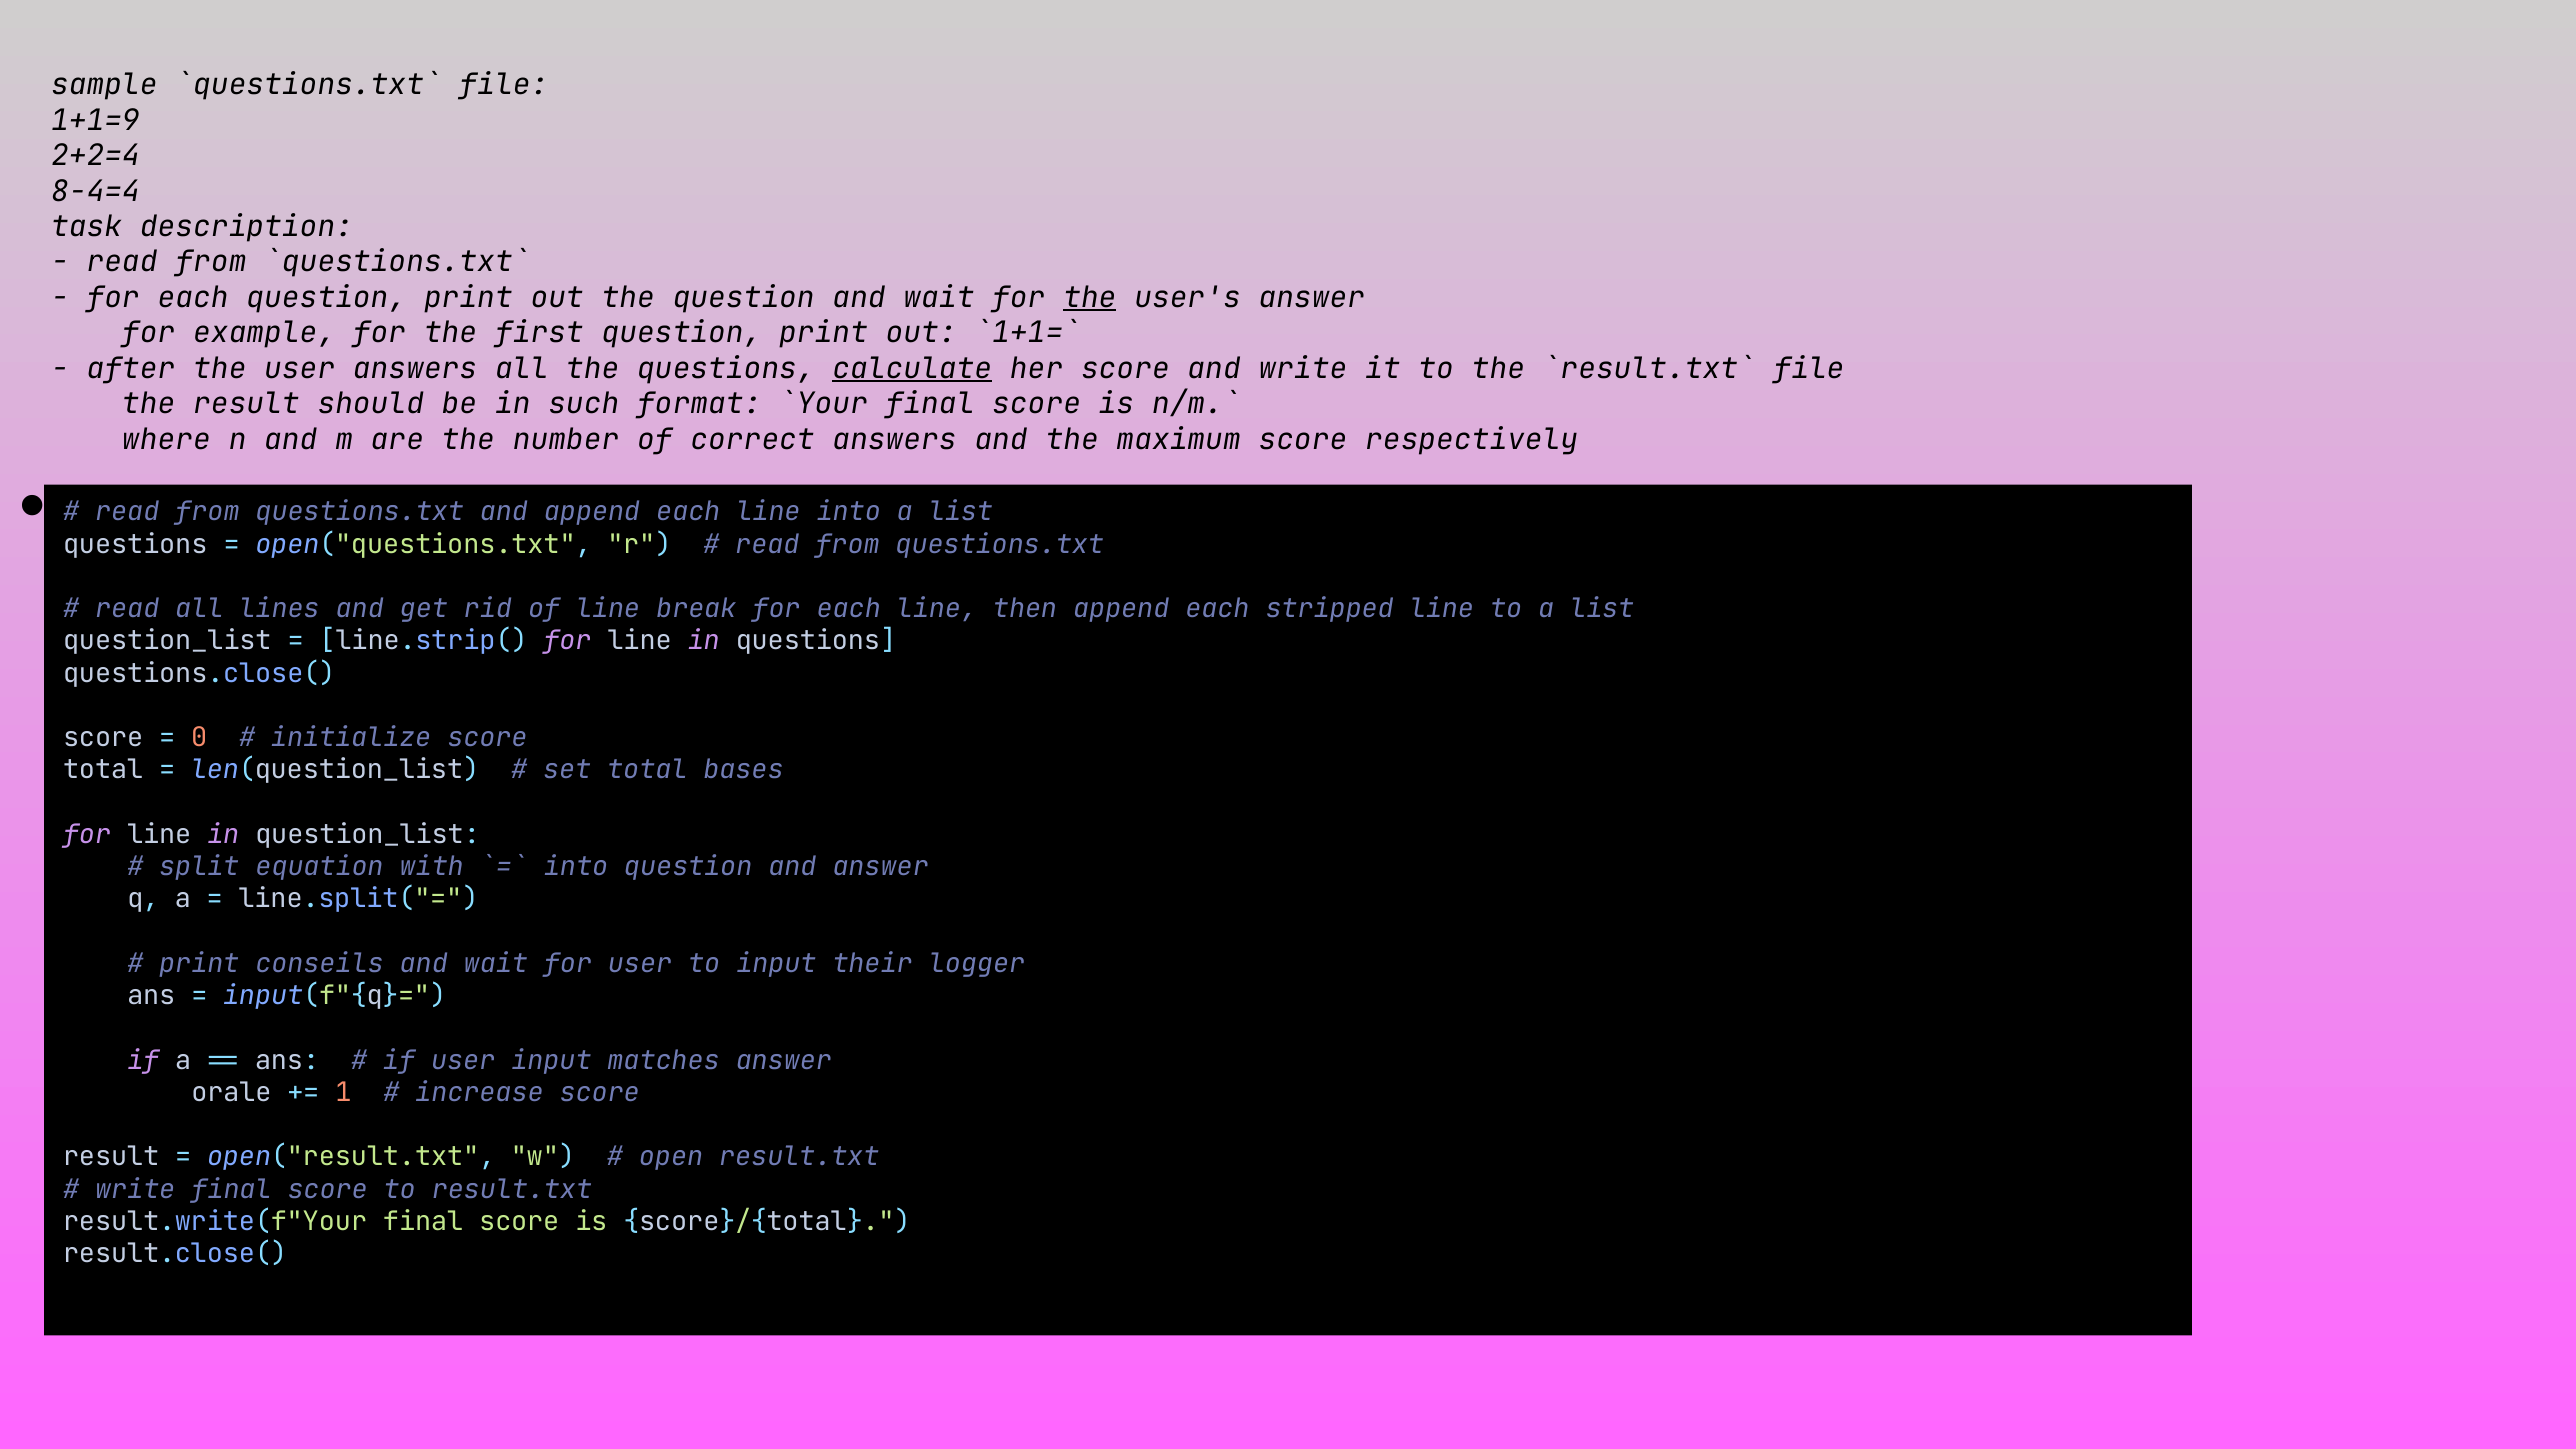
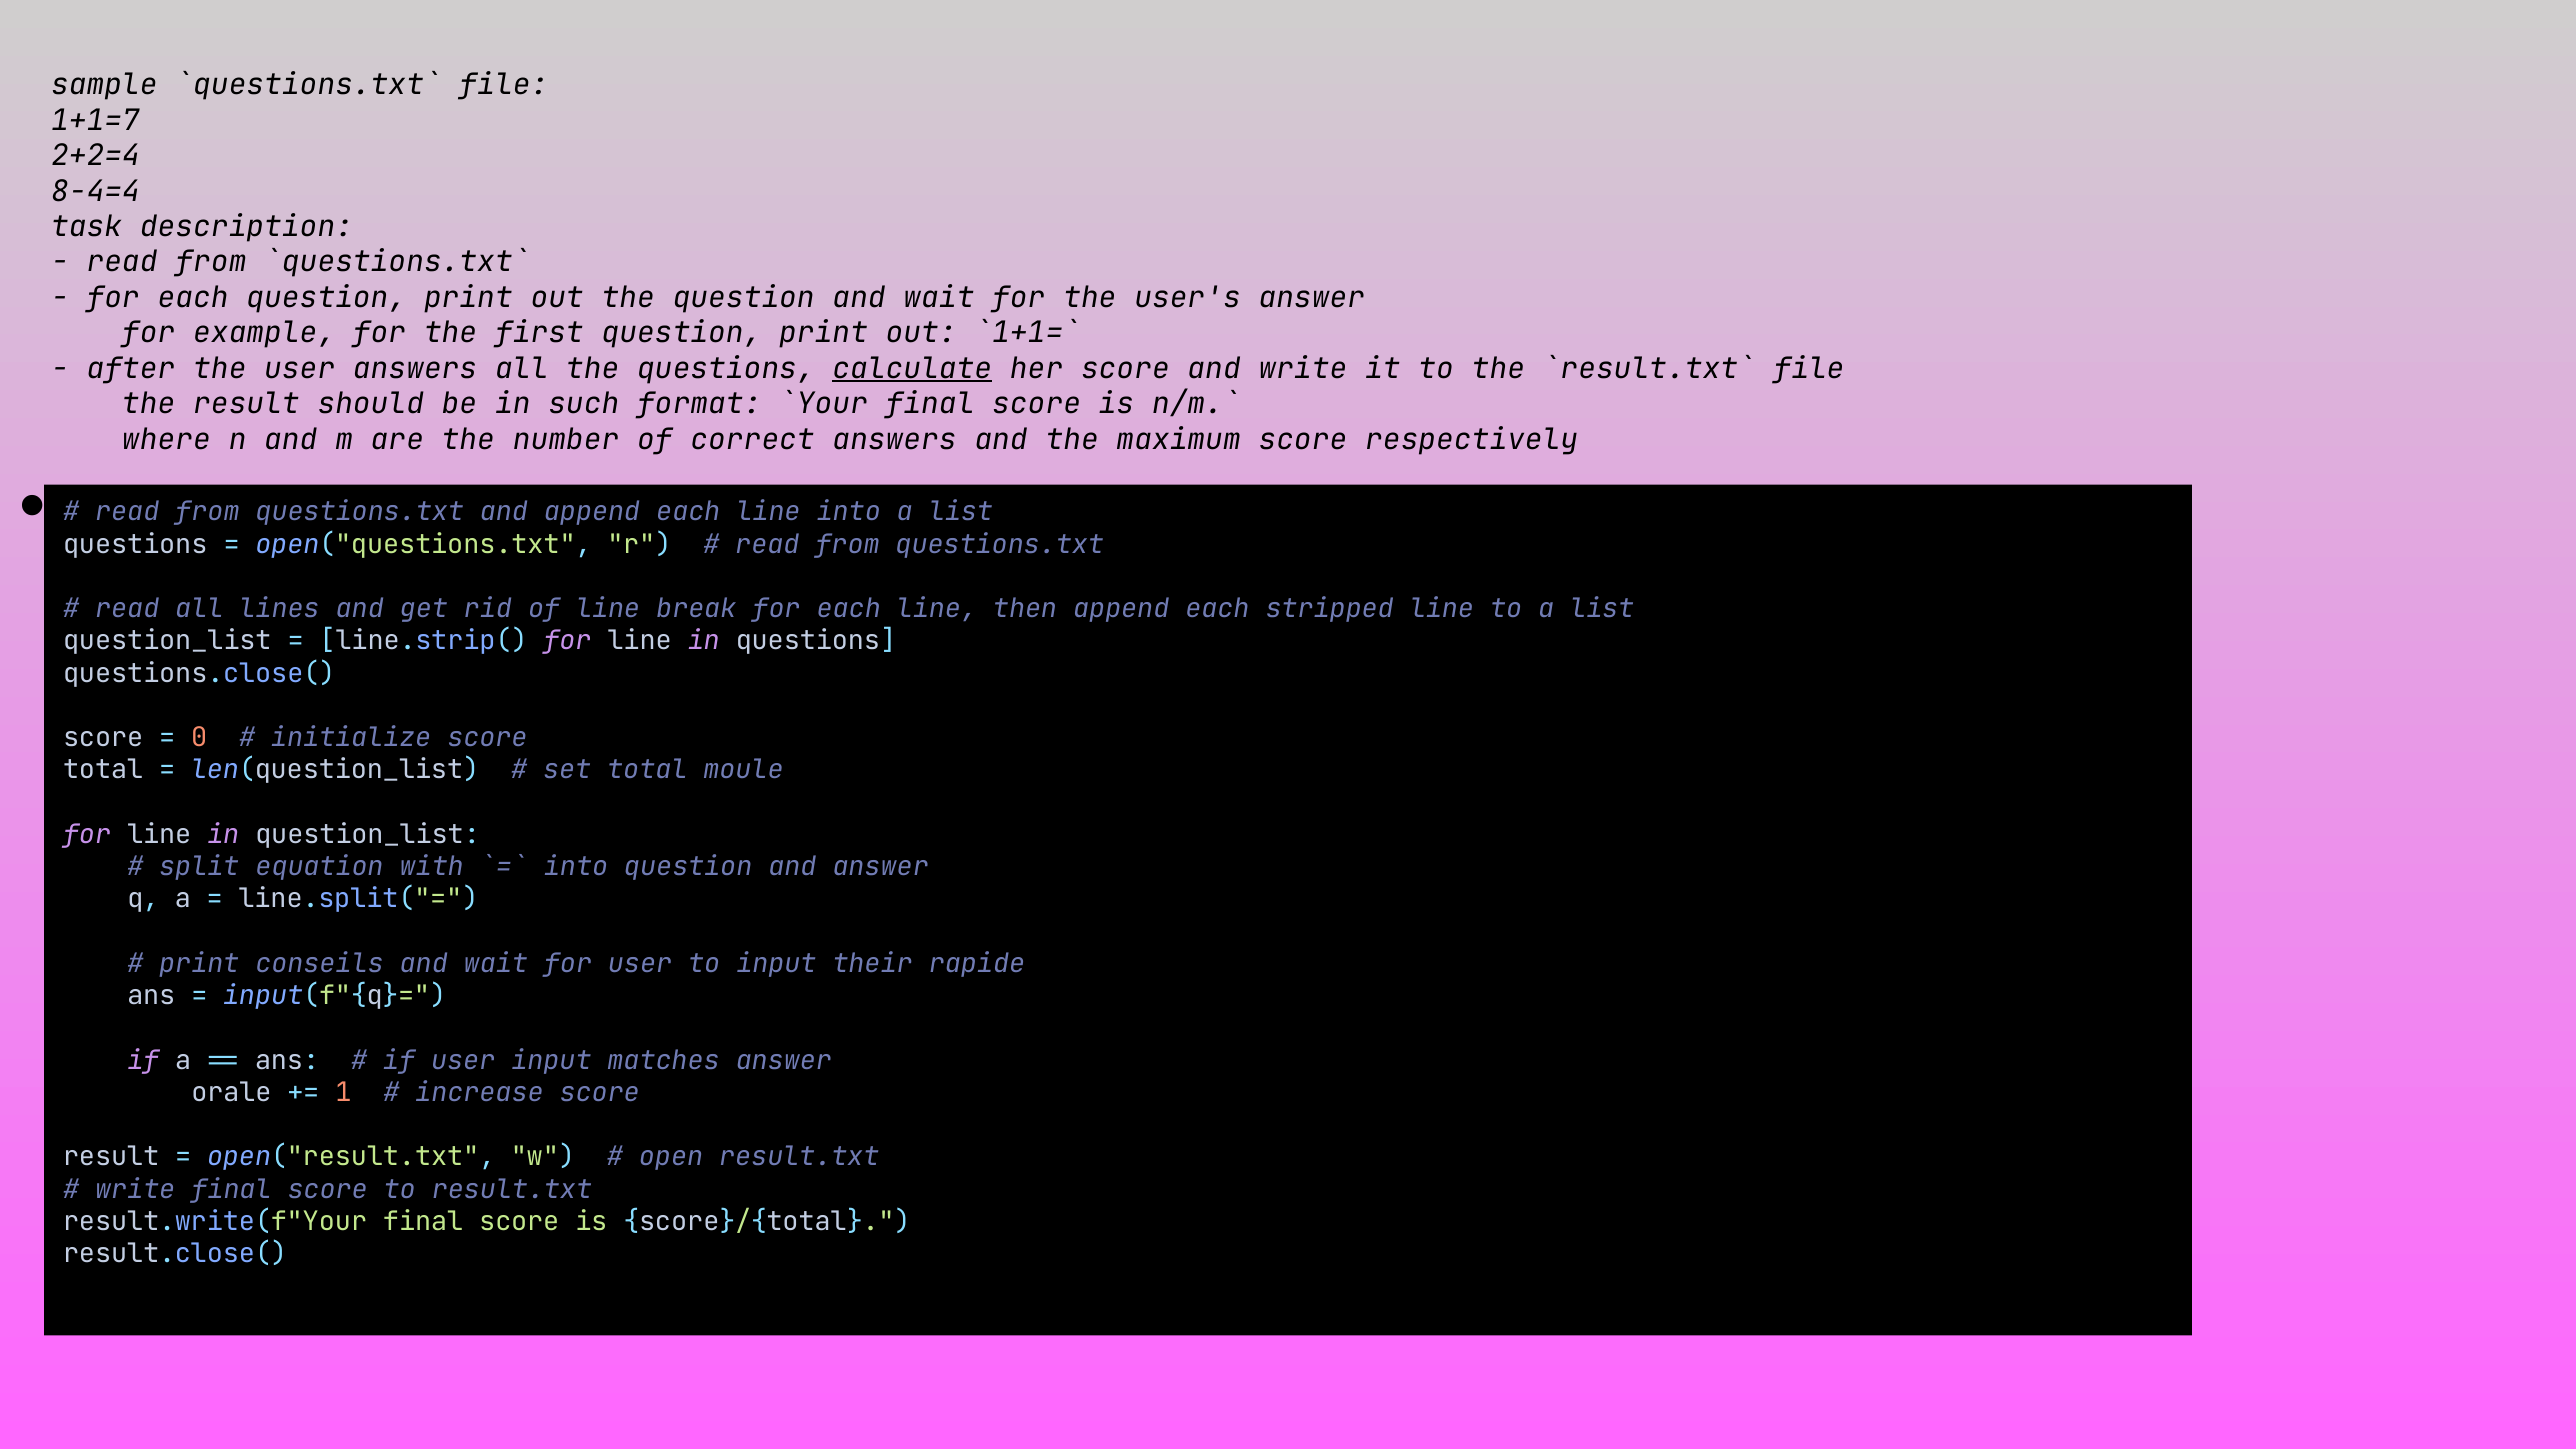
1+1=9: 1+1=9 -> 1+1=7 (95, 120)
the underline: present -> none (1090, 298)
bases: bases -> moule (743, 770)
logger: logger -> rapide (977, 964)
